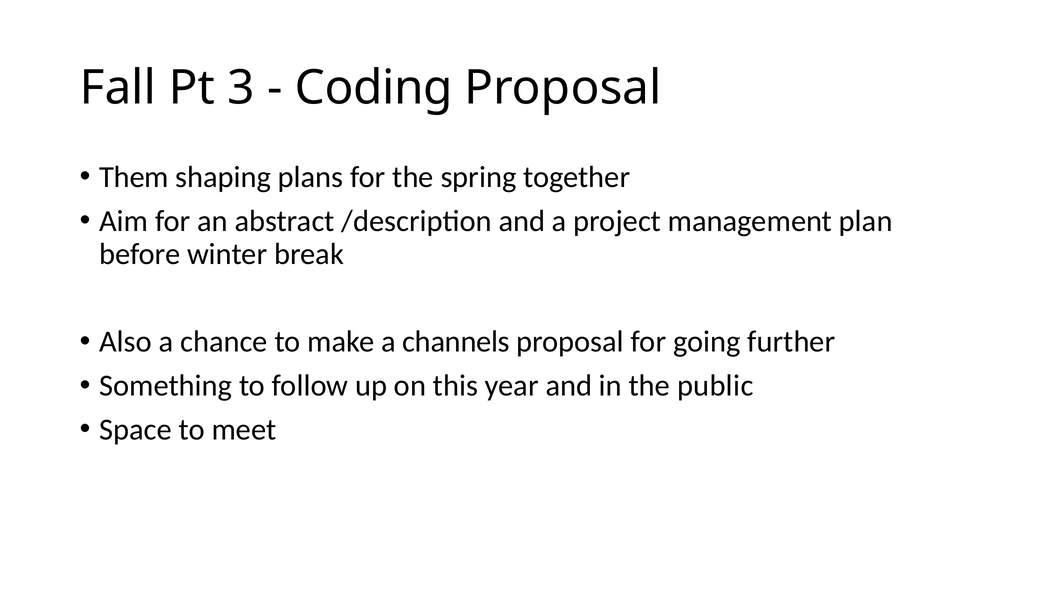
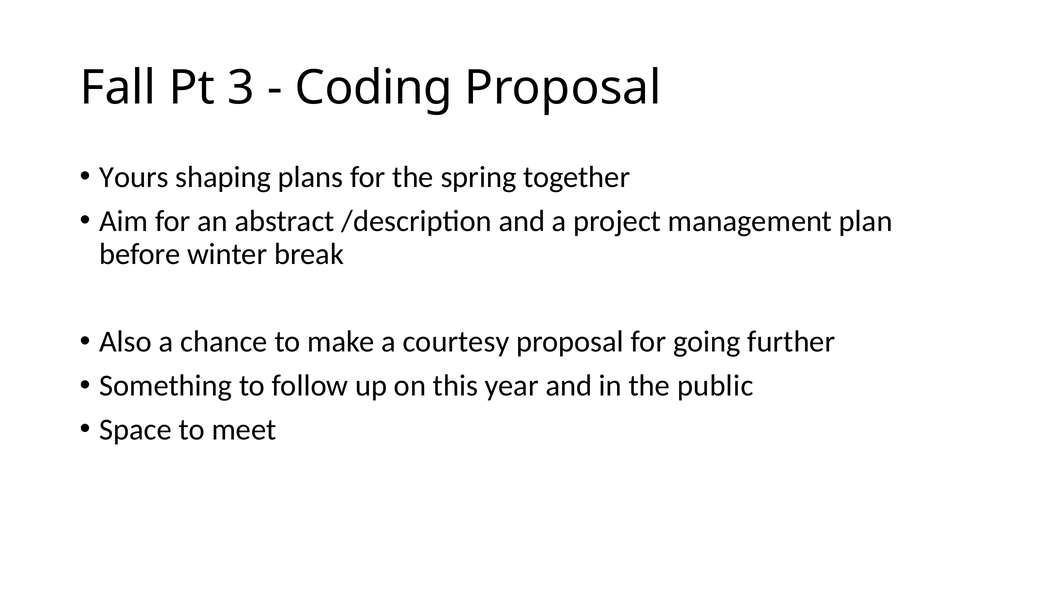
Them: Them -> Yours (134, 177)
channels: channels -> courtesy (456, 341)
